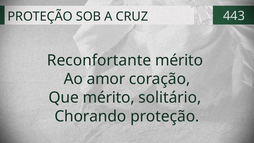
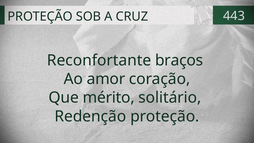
Reconfortante mérito: mérito -> braços (179, 60)
Chorando: Chorando -> Redenção (90, 116)
